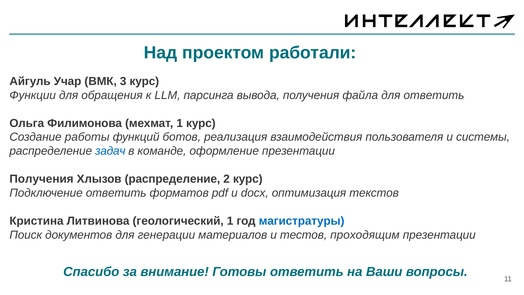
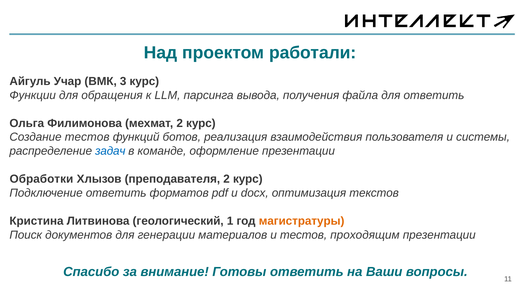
мехмат 1: 1 -> 2 (180, 123)
Создание работы: работы -> тестов (87, 137)
Получения: Получения -> Обработки (41, 179)
Хлызов распределение: распределение -> преподавателя (172, 179)
магистратуры colour: blue -> orange (302, 221)
